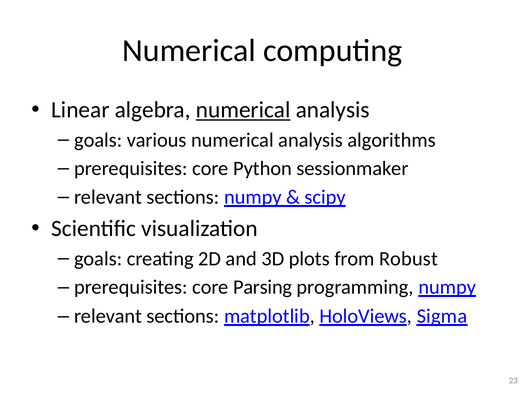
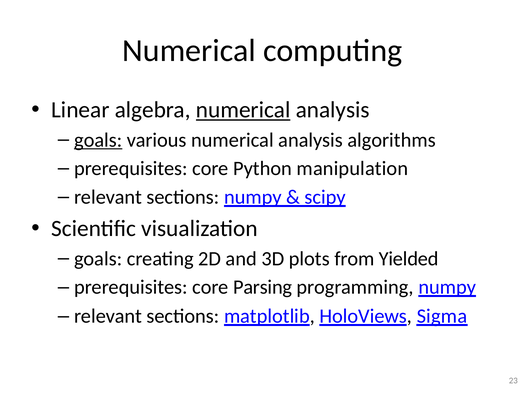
goals underline: none -> present (98, 140)
sessionmaker: sessionmaker -> manipulation (352, 169)
Robust: Robust -> Yielded (409, 259)
